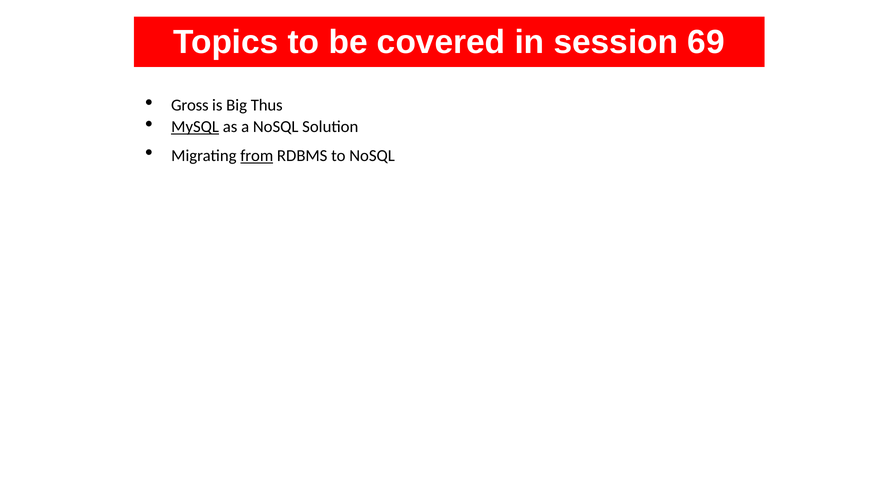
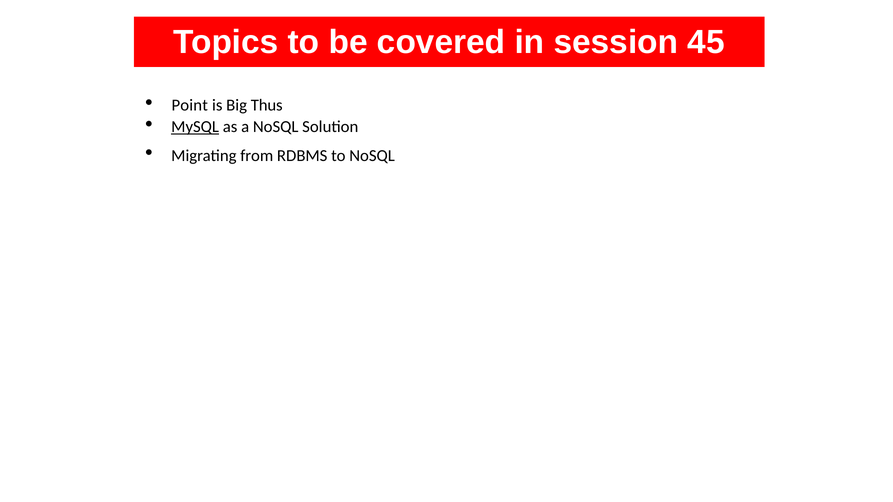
69: 69 -> 45 (706, 42)
Gross: Gross -> Point (190, 105)
from underline: present -> none (257, 156)
